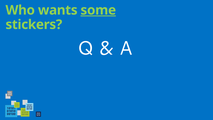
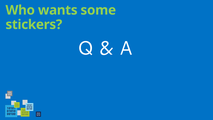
some underline: present -> none (98, 10)
